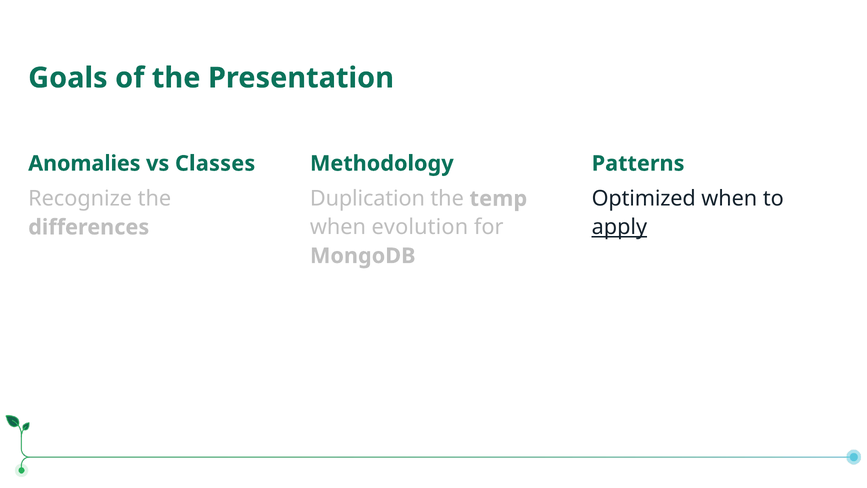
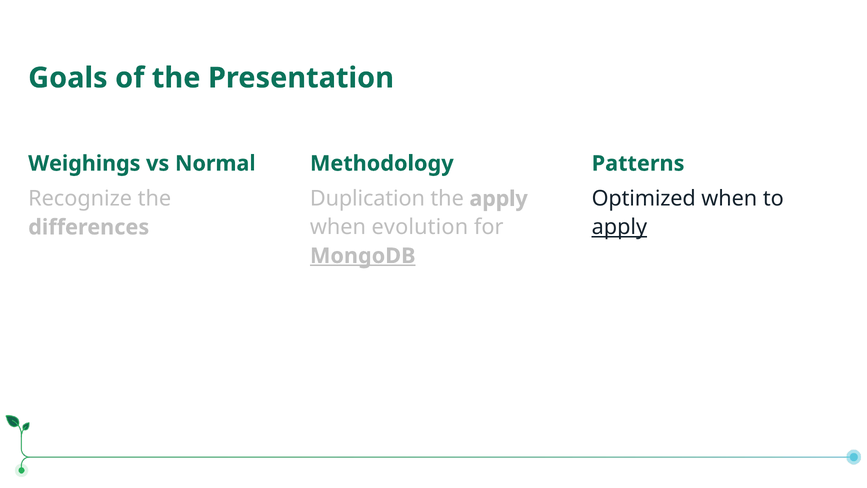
Anomalies: Anomalies -> Weighings (84, 163)
Classes: Classes -> Normal (215, 163)
the temp: temp -> apply (499, 199)
MongoDB underline: none -> present (363, 256)
